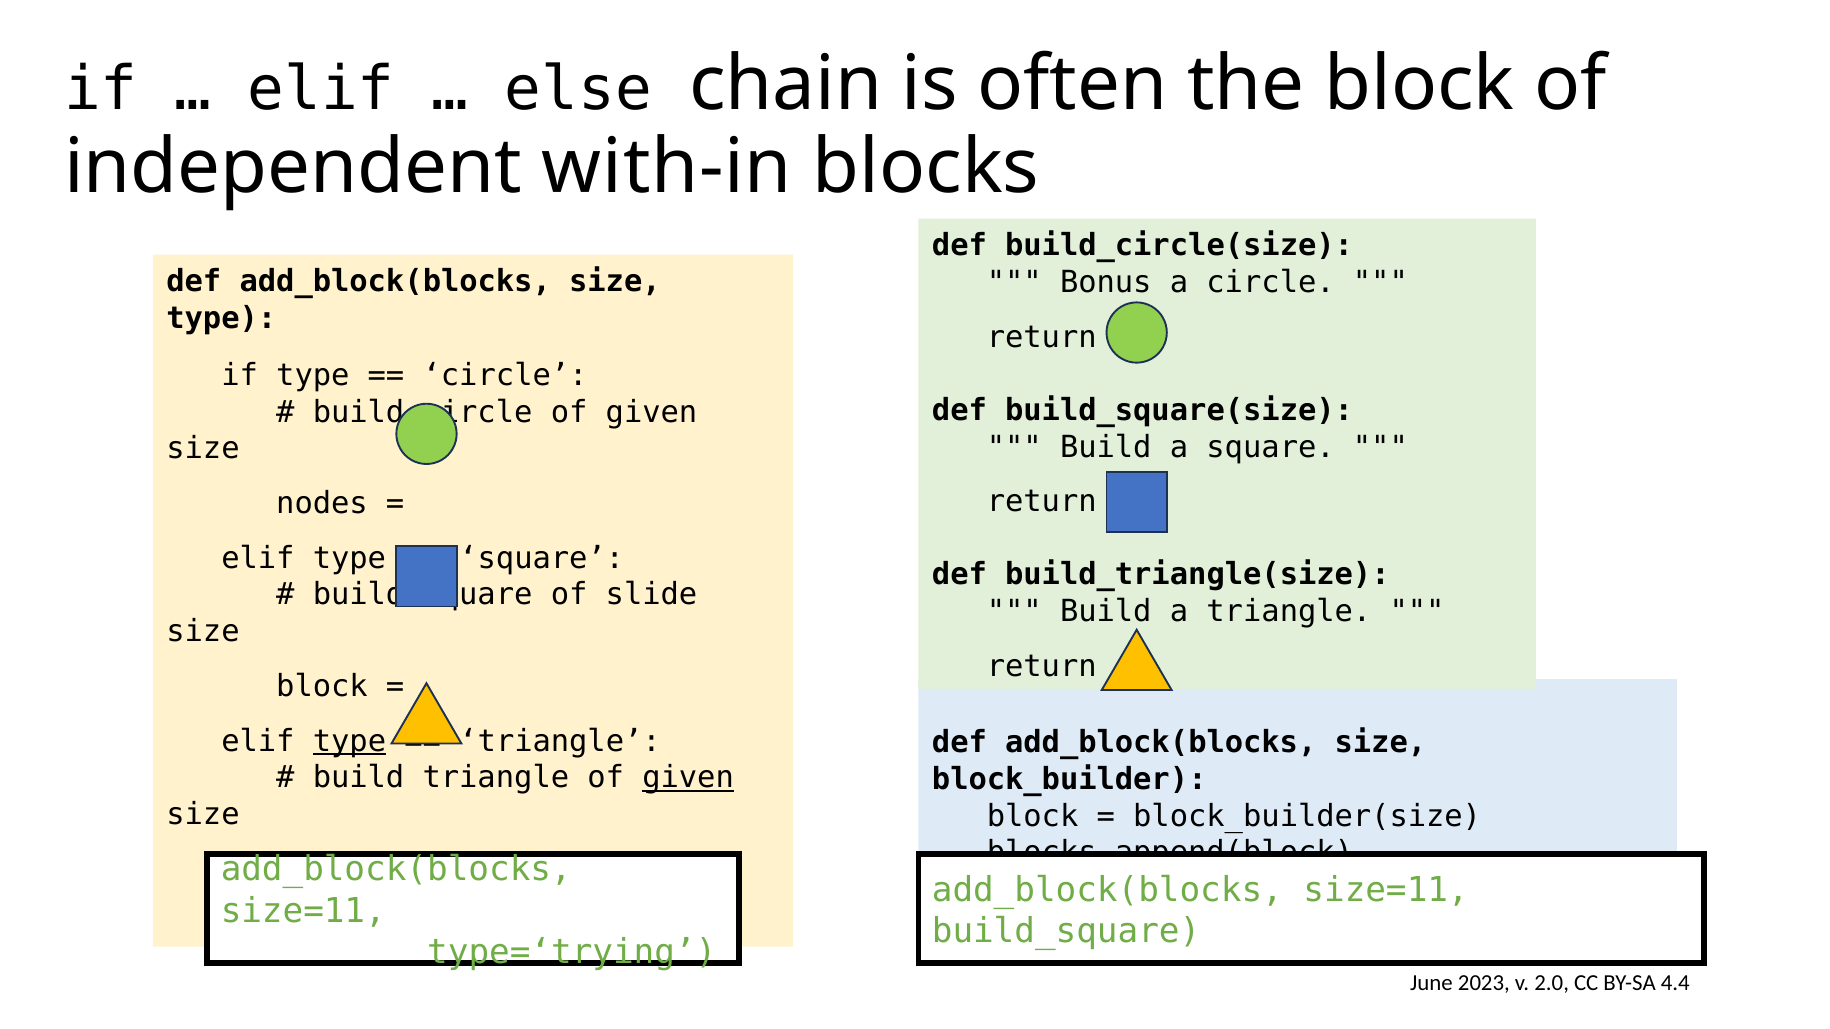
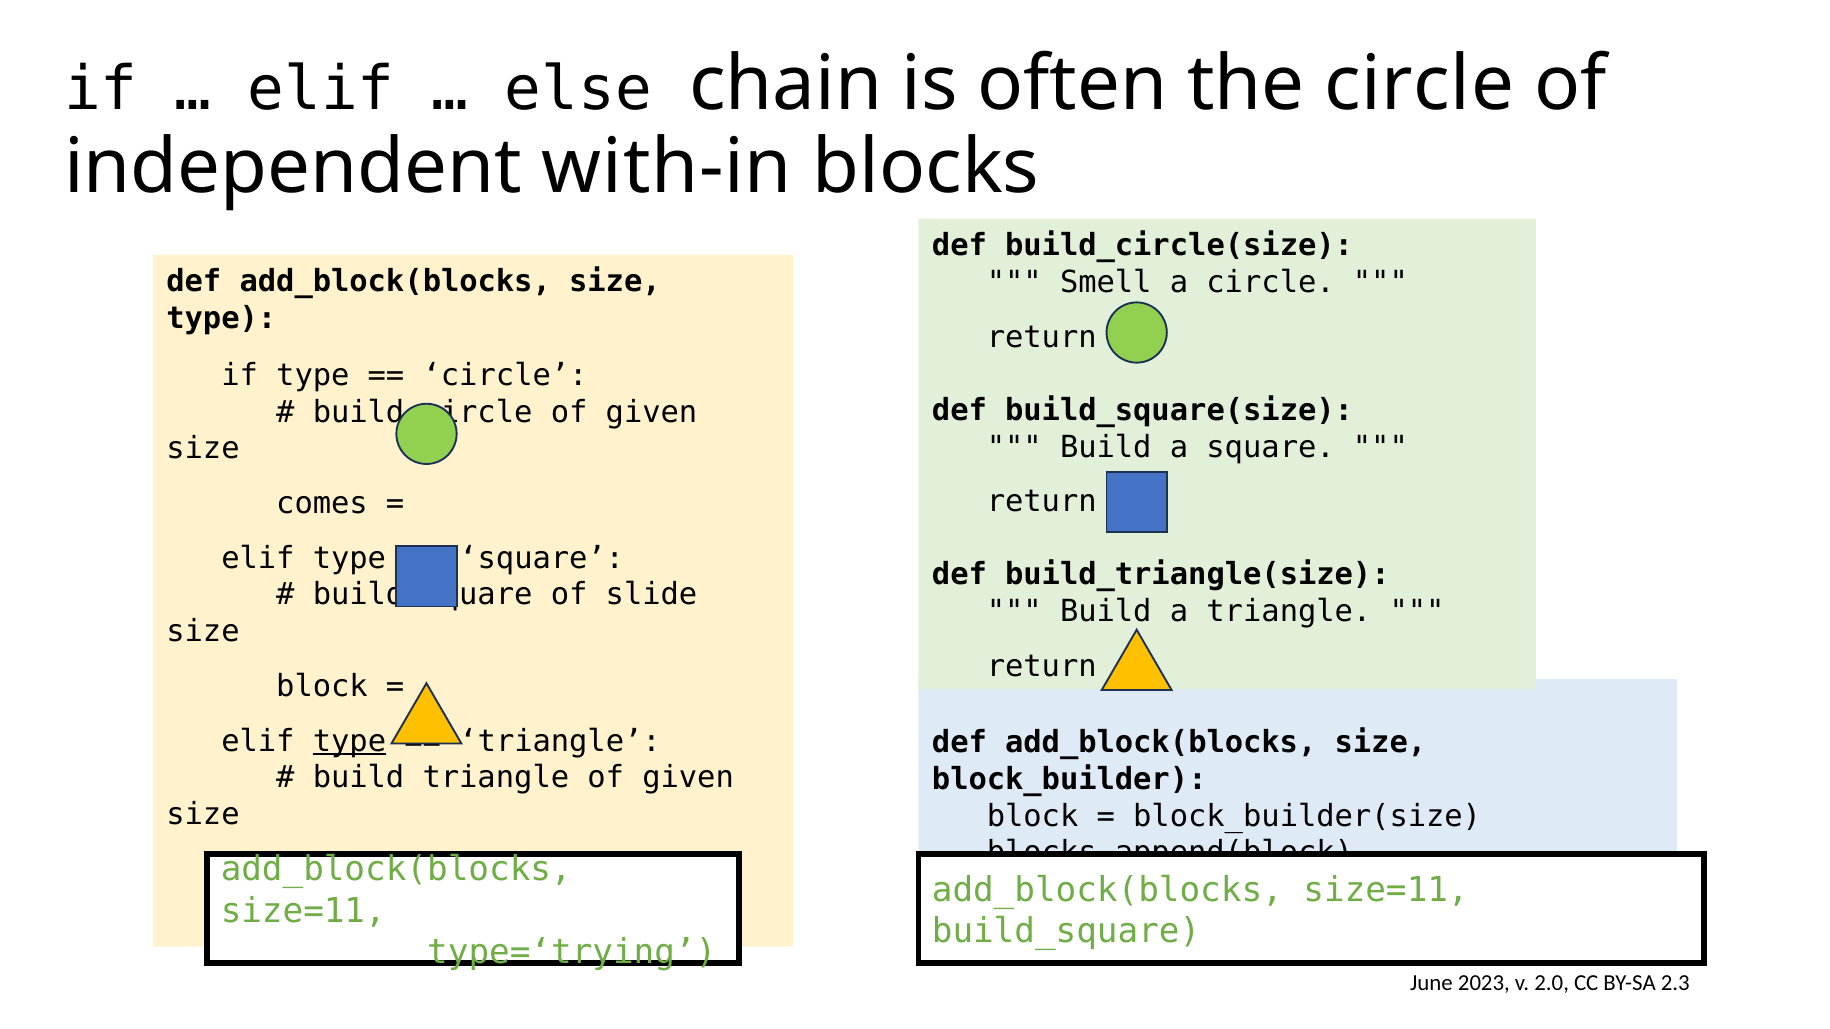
the block: block -> circle (1419, 85)
Bonus: Bonus -> Smell (1106, 283)
nodes: nodes -> comes (322, 504)
given underline: present -> none (688, 778)
4.4: 4.4 -> 2.3 (1675, 983)
